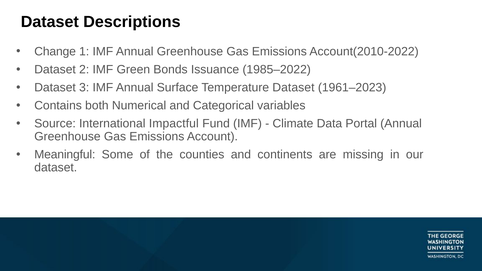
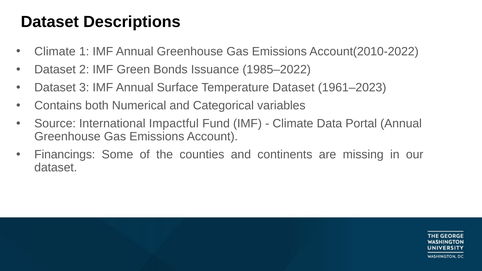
Change: Change -> Climate (55, 52)
Meaningful: Meaningful -> Financings (65, 155)
